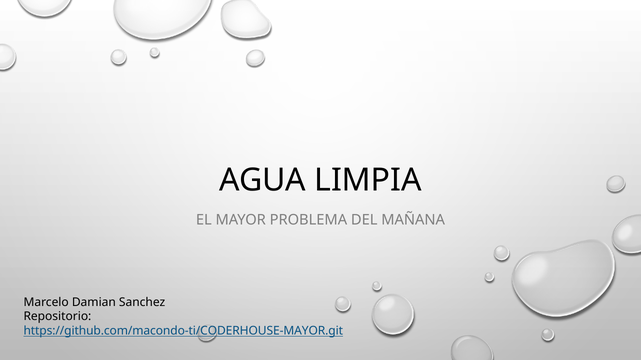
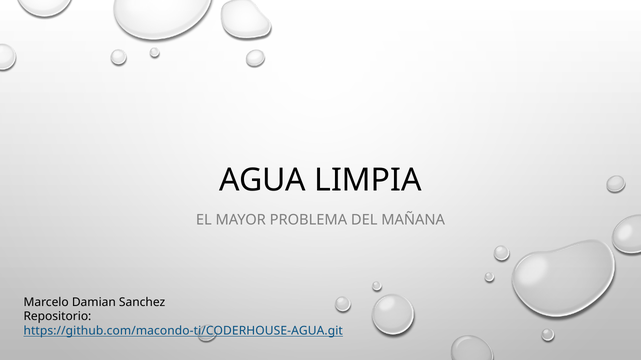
https://github.com/macondo-ti/CODERHOUSE-MAYOR.git: https://github.com/macondo-ti/CODERHOUSE-MAYOR.git -> https://github.com/macondo-ti/CODERHOUSE-AGUA.git (183, 331)
